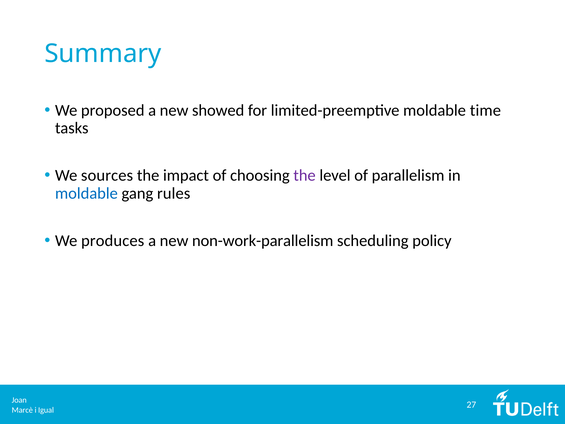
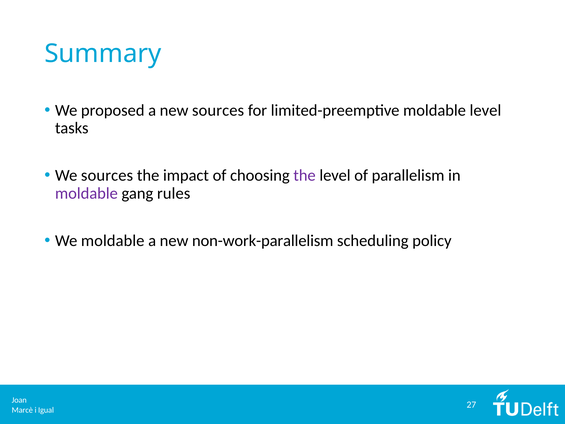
new showed: showed -> sources (218, 110)
moldable time: time -> level (485, 110)
moldable colour: blue -> purple (86, 193)
We produces: produces -> moldable (113, 241)
